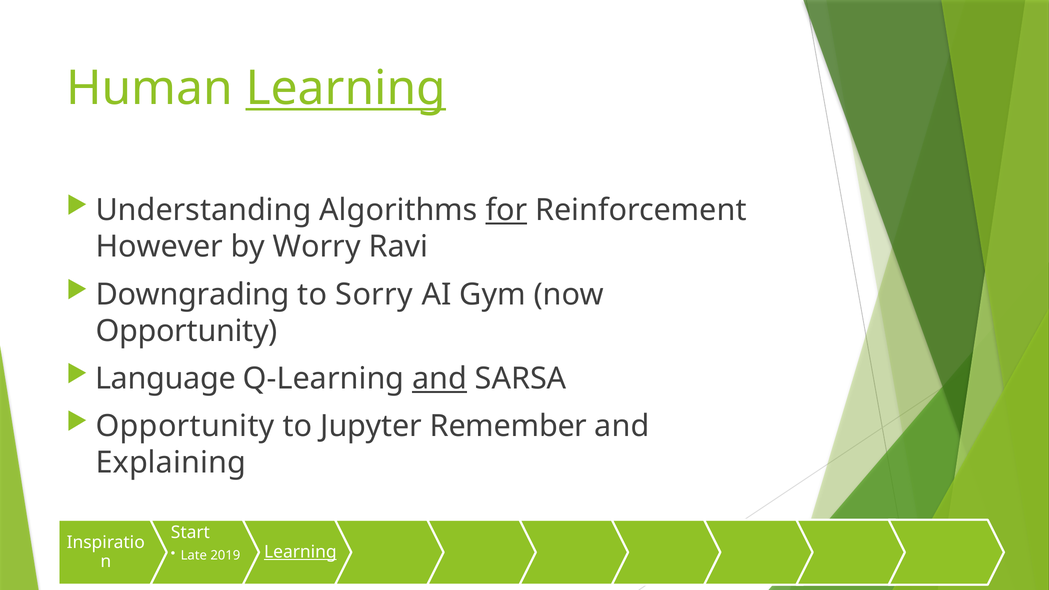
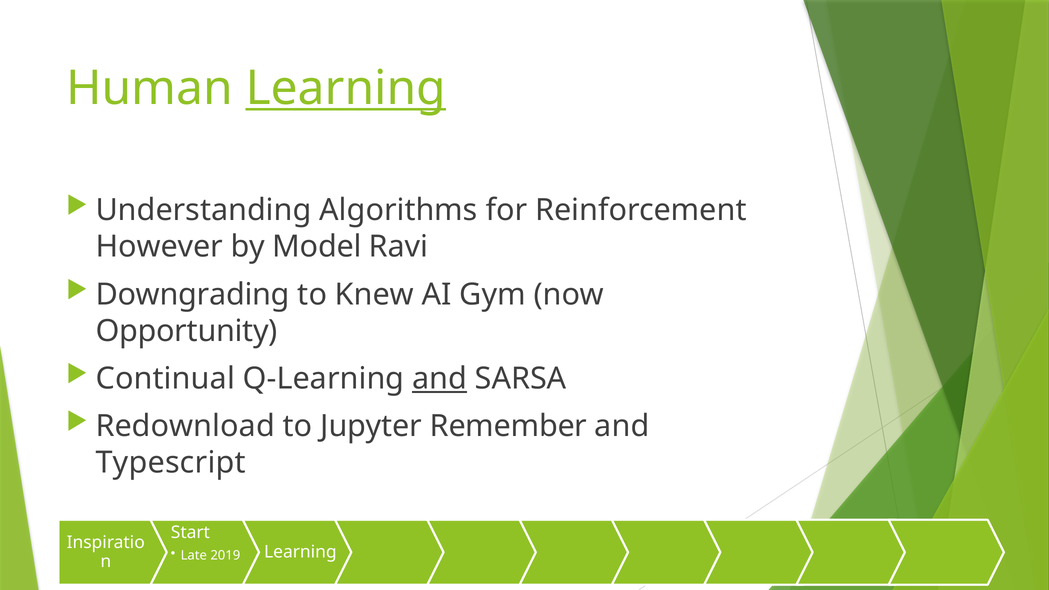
for underline: present -> none (506, 210)
Worry: Worry -> Model (317, 247)
Sorry: Sorry -> Knew (374, 295)
Language: Language -> Continual (165, 379)
Opportunity: Opportunity -> Redownload (185, 426)
Explaining: Explaining -> Typescript (171, 463)
Learning underline: present -> none (300, 552)
